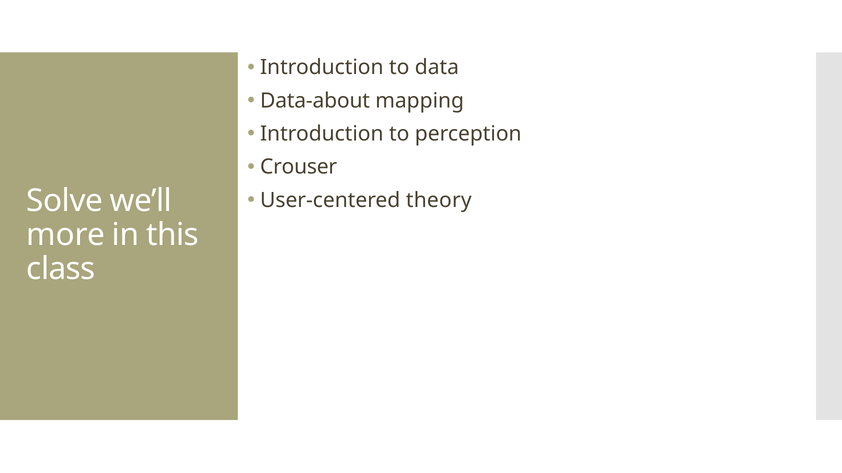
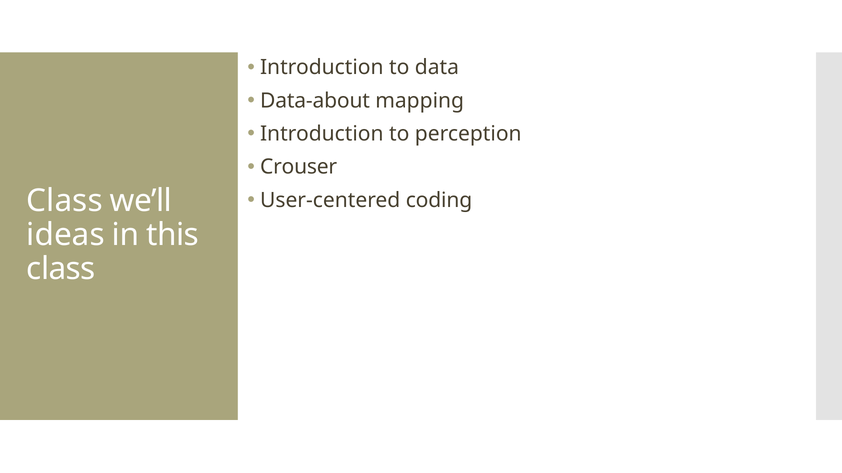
theory: theory -> coding (439, 200)
Solve: Solve -> Class (65, 201)
more: more -> ideas (66, 235)
